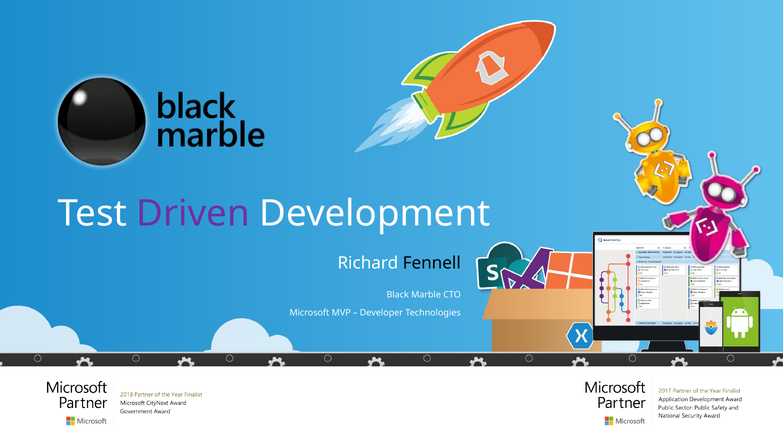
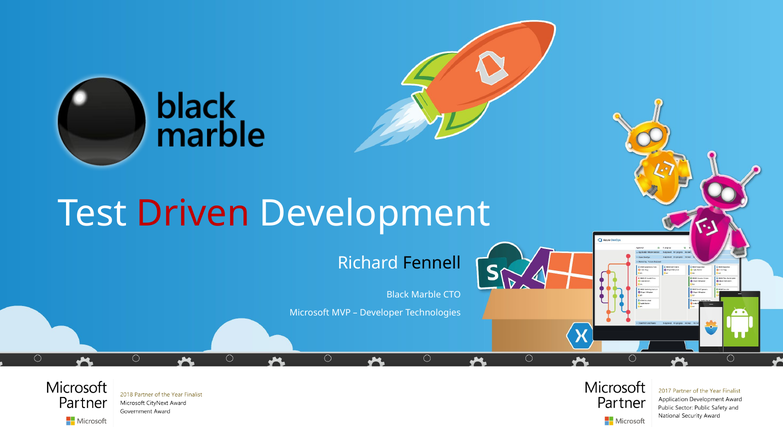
Driven colour: purple -> red (193, 214)
